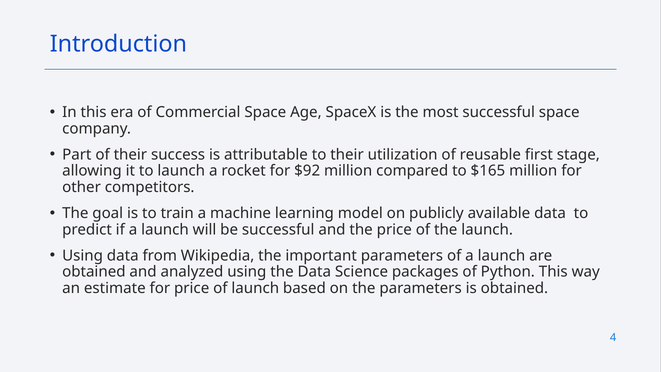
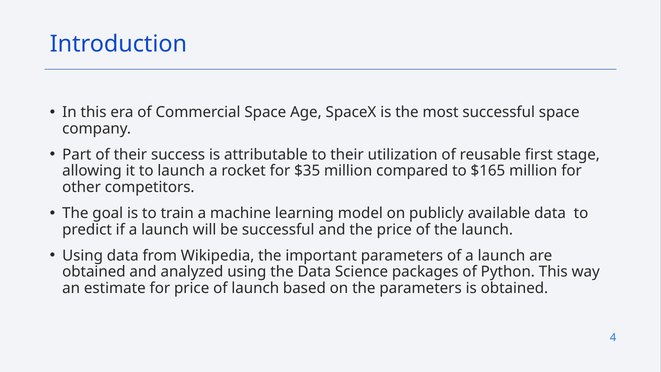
$92: $92 -> $35 (307, 171)
